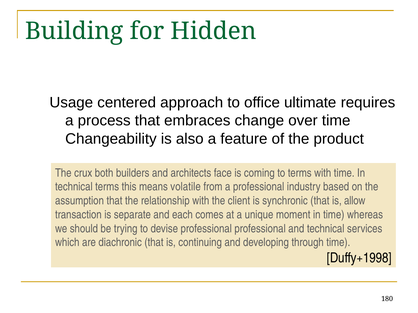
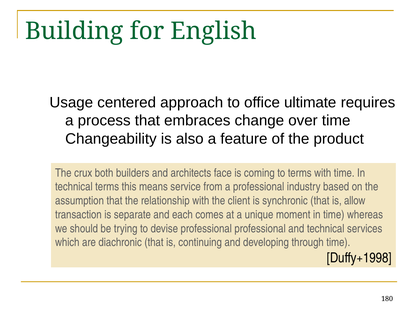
Hidden: Hidden -> English (214, 31)
volatile: volatile -> service (186, 187)
